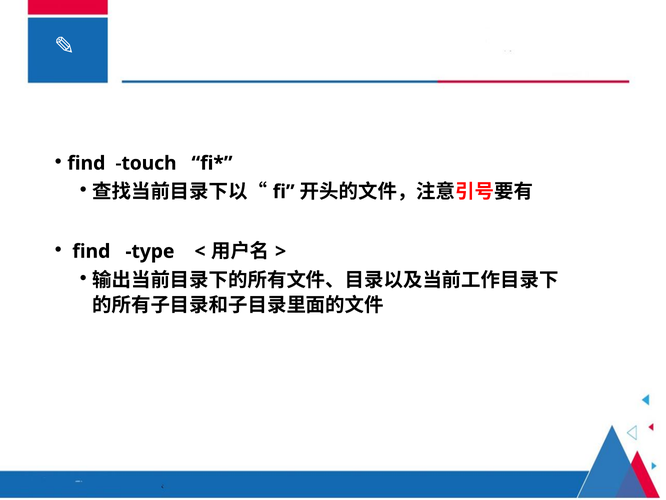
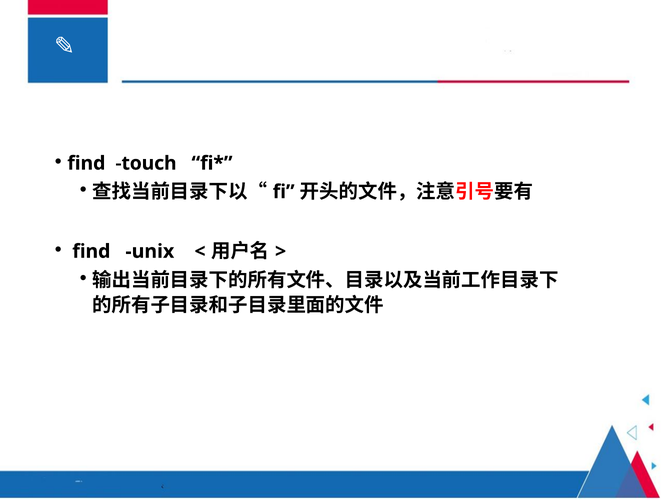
type: type -> unix (150, 251)
